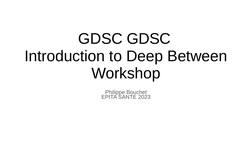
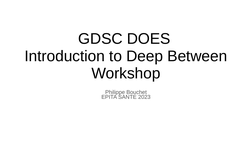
GDSC GDSC: GDSC -> DOES (149, 39)
